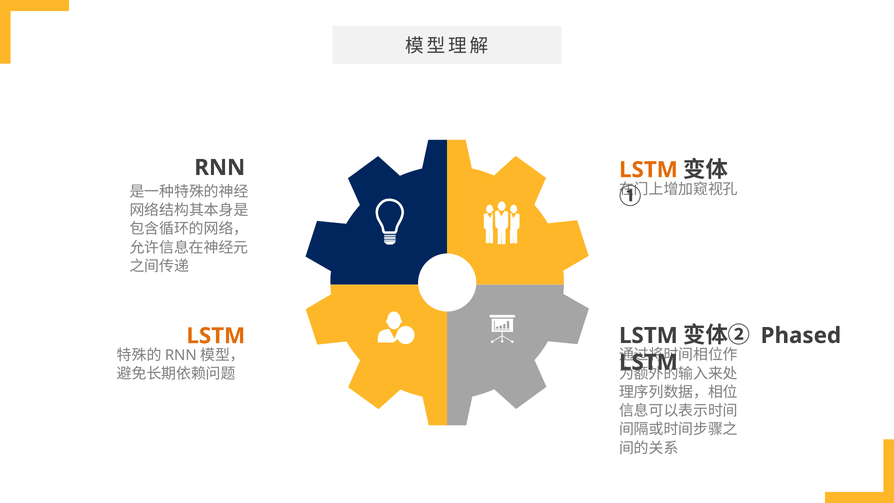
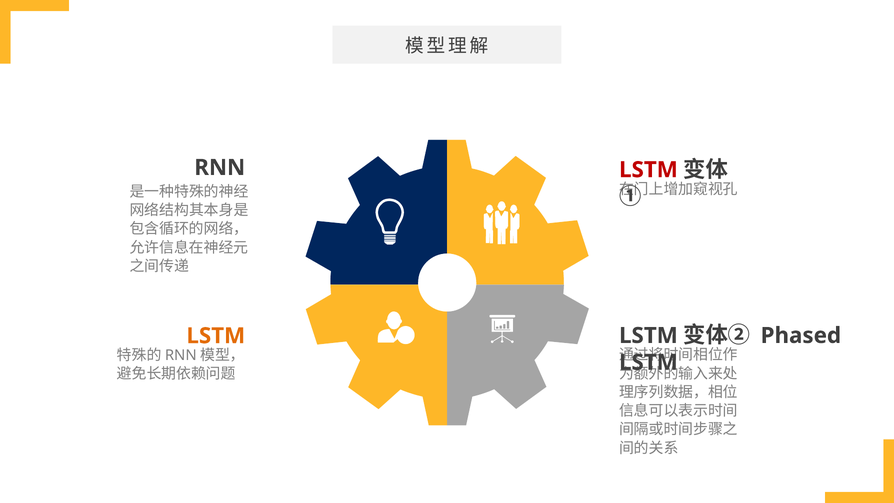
LSTM colour: orange -> red (648, 170)
